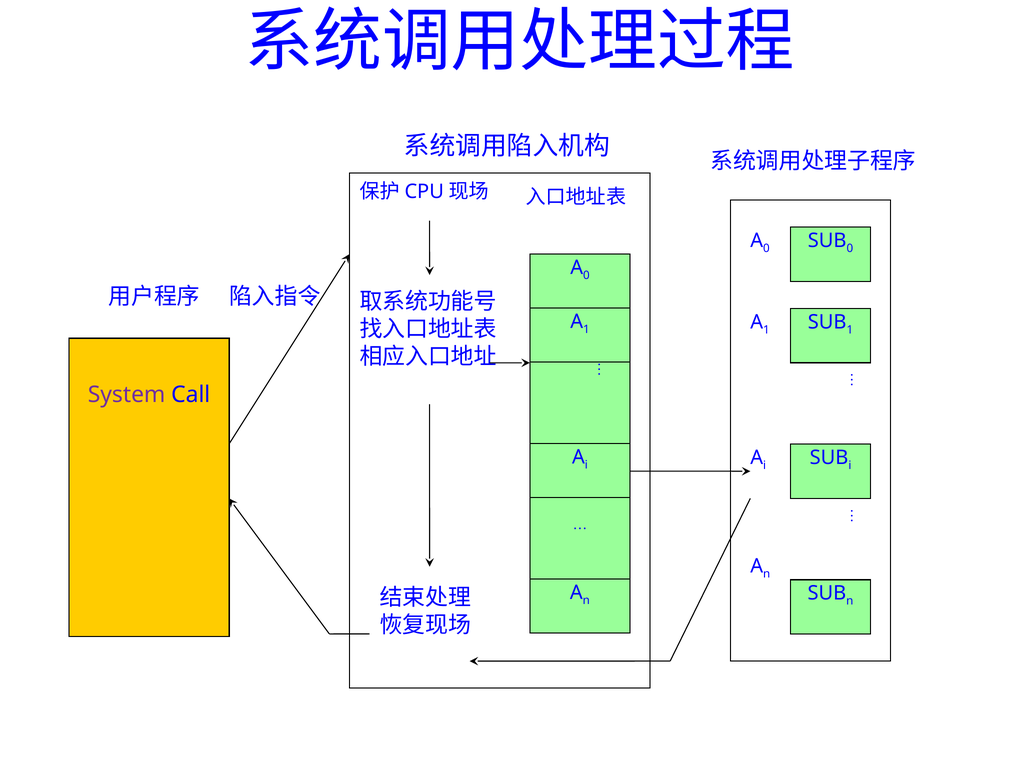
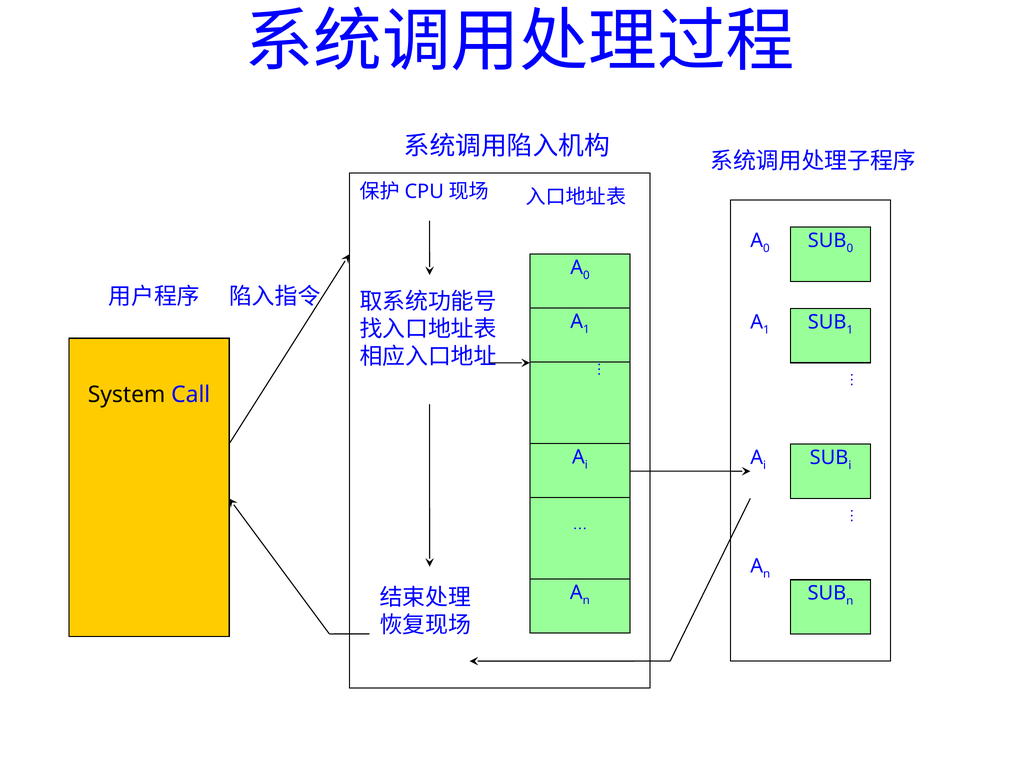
System colour: purple -> black (127, 394)
